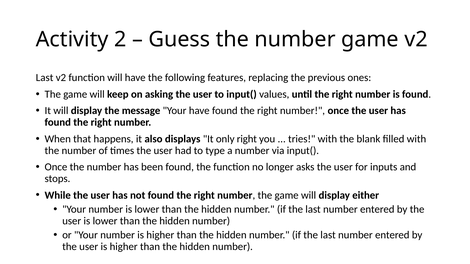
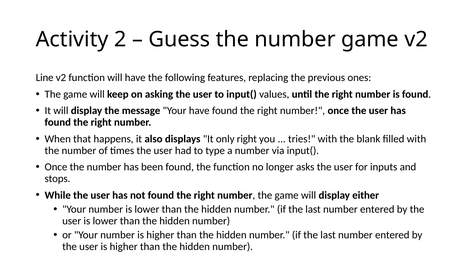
Last: Last -> Line (45, 78)
